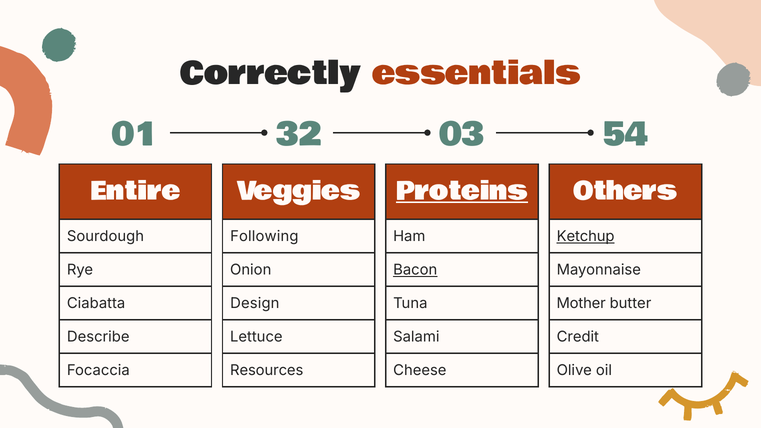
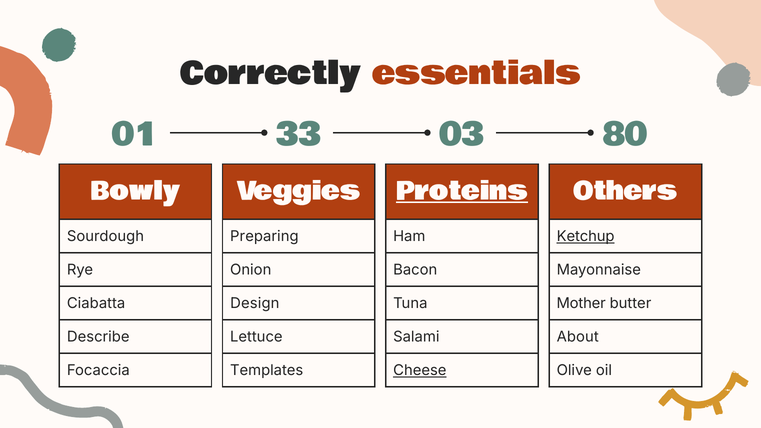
32: 32 -> 33 (299, 135)
54: 54 -> 80 (625, 135)
Entire: Entire -> Bowly (135, 192)
Following: Following -> Preparing (264, 237)
Bacon underline: present -> none (415, 270)
Credit: Credit -> About (578, 337)
Resources: Resources -> Templates (267, 371)
Cheese underline: none -> present (420, 371)
